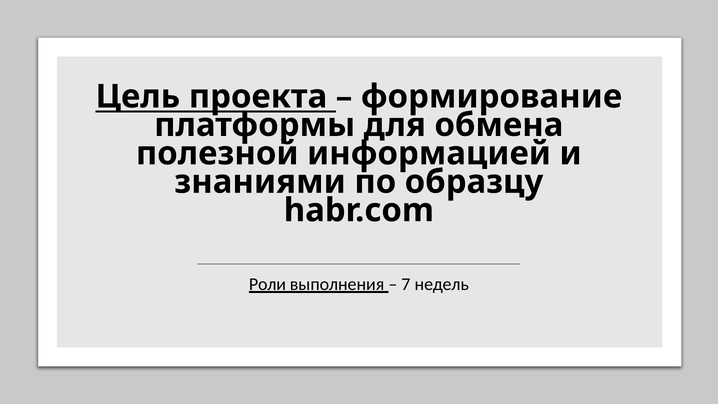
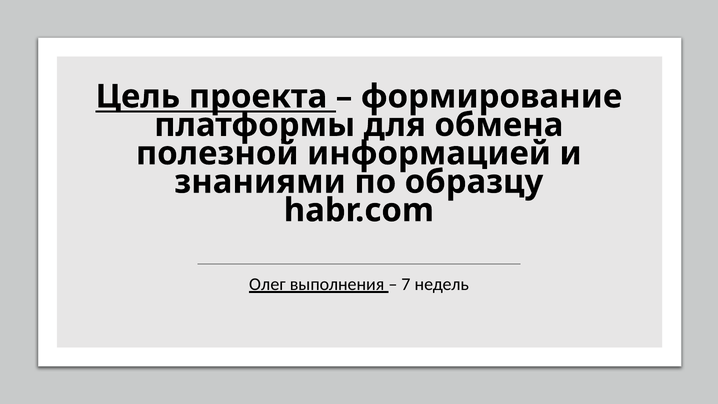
Роли: Роли -> Олег (267, 284)
